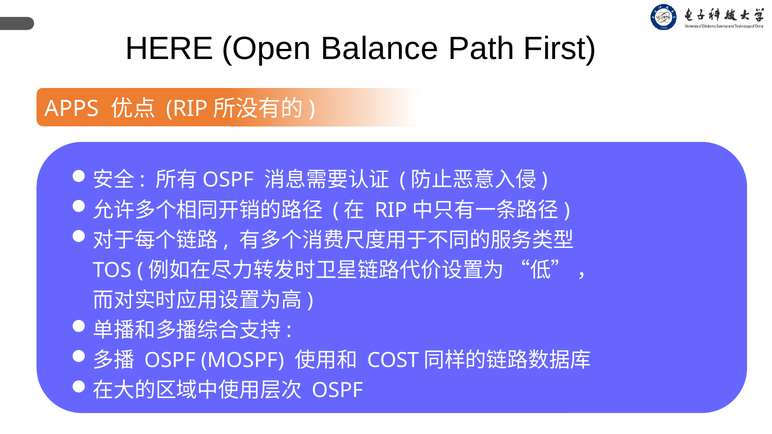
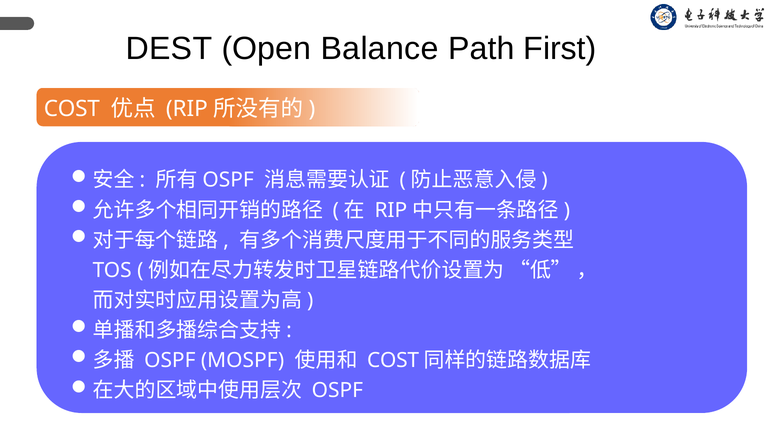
HERE: HERE -> DEST (169, 49)
APPS: APPS -> COST (72, 109)
